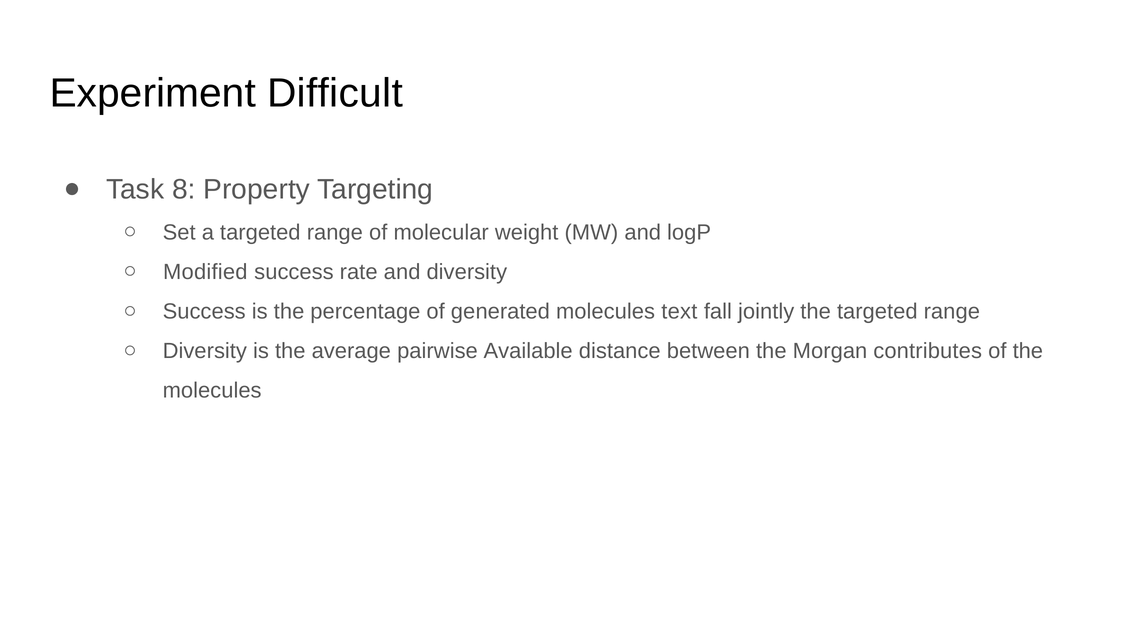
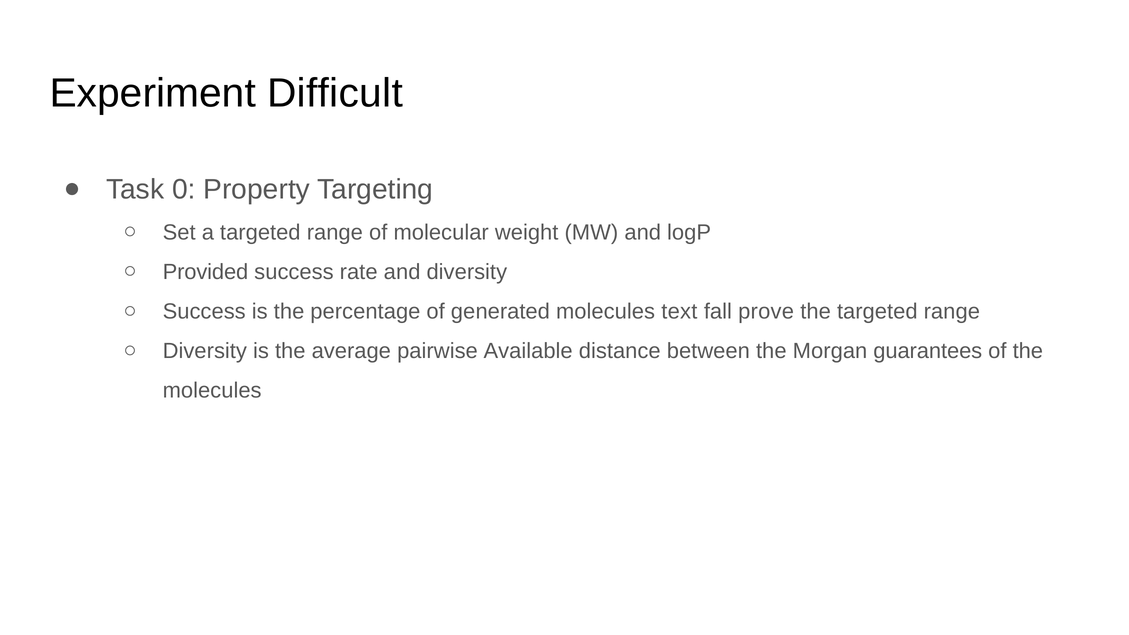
8: 8 -> 0 (184, 189)
Modified: Modified -> Provided (206, 272)
jointly: jointly -> prove (766, 312)
contributes: contributes -> guarantees (928, 351)
